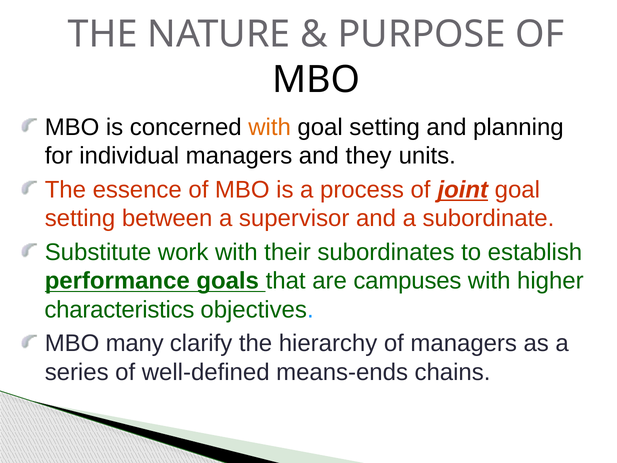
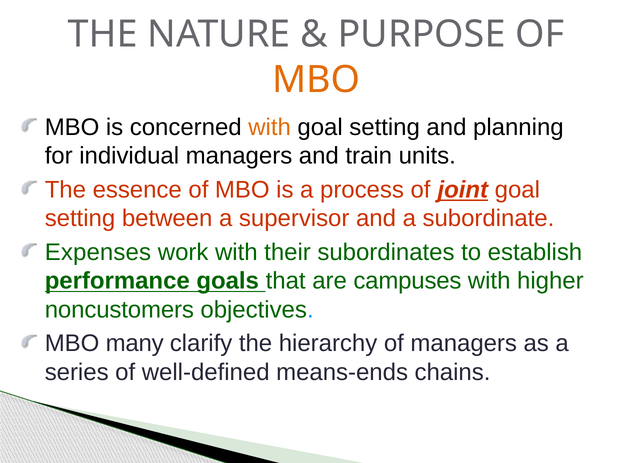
MBO colour: black -> orange (316, 80)
they: they -> train (369, 156)
Substitute: Substitute -> Expenses (98, 252)
characteristics: characteristics -> noncustomers (119, 310)
